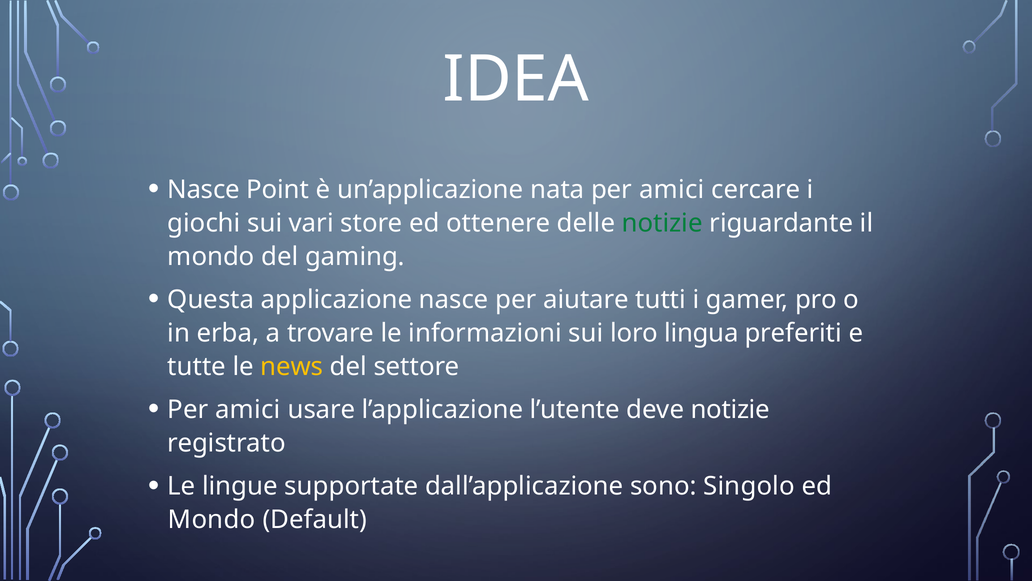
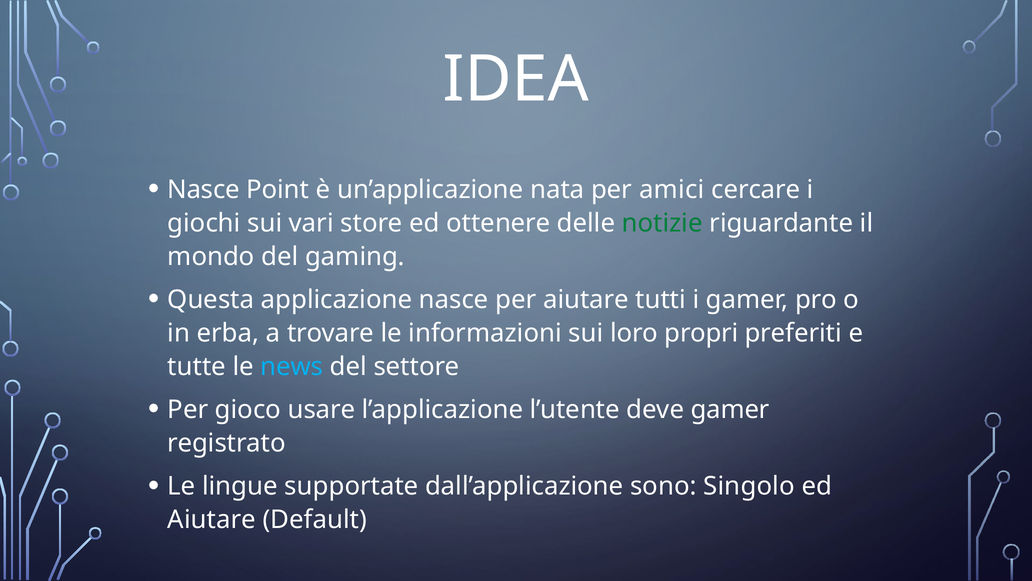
lingua: lingua -> propri (701, 333)
news colour: yellow -> light blue (292, 366)
amici: amici -> gioco (248, 409)
deve notizie: notizie -> gamer (730, 409)
Mondo: Mondo -> Aiutare (212, 519)
